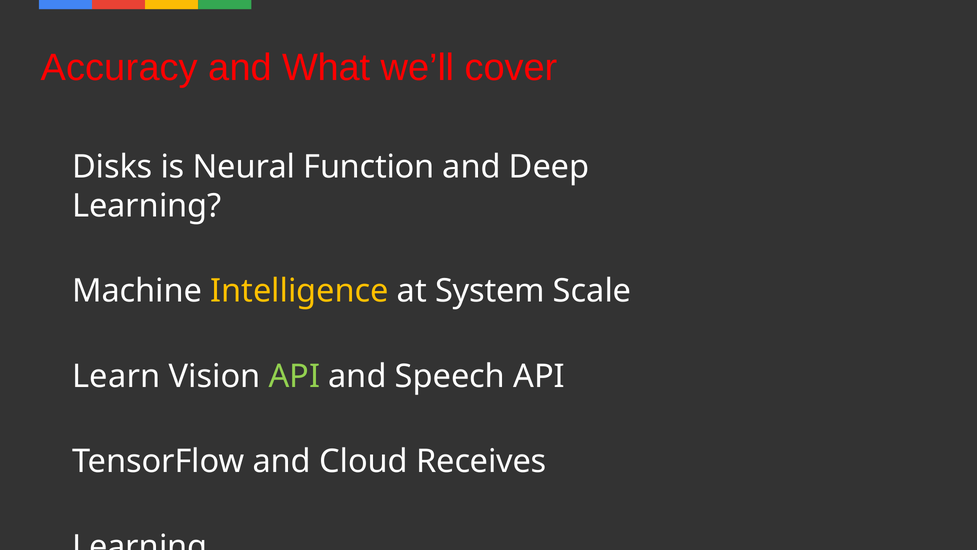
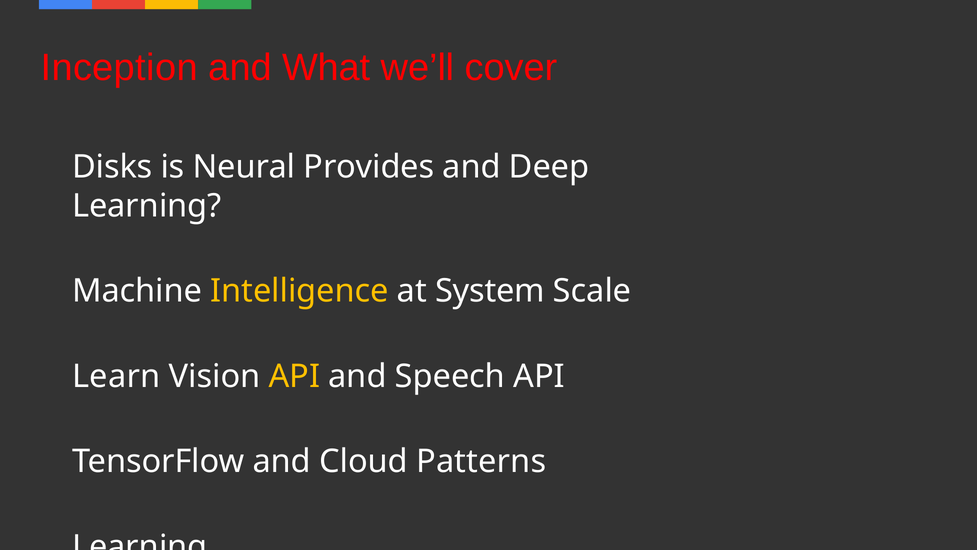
Accuracy: Accuracy -> Inception (119, 68)
Function: Function -> Provides (369, 167)
API colour: light green -> yellow (294, 376)
Receives: Receives -> Patterns (481, 461)
